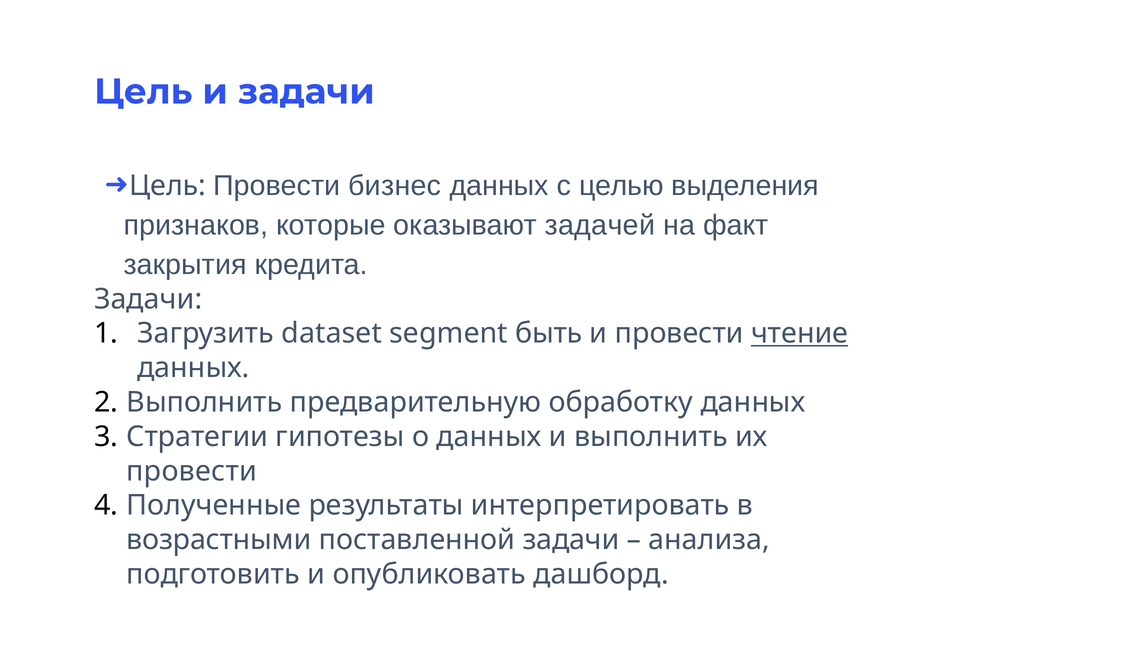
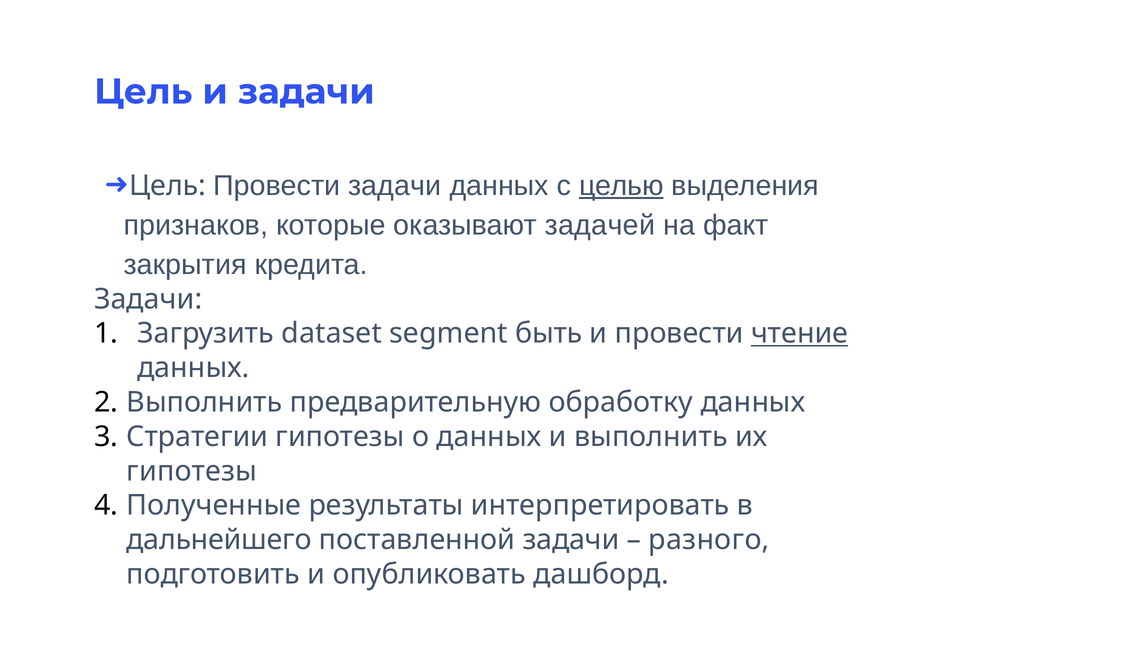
Провести бизнес: бизнес -> задачи (395, 186)
целью underline: none -> present (621, 186)
провести: провести -> гипотезы (192, 471)
возрастными: возрастными -> дальнейшего (219, 540)
анализа: анализа -> разного (709, 540)
